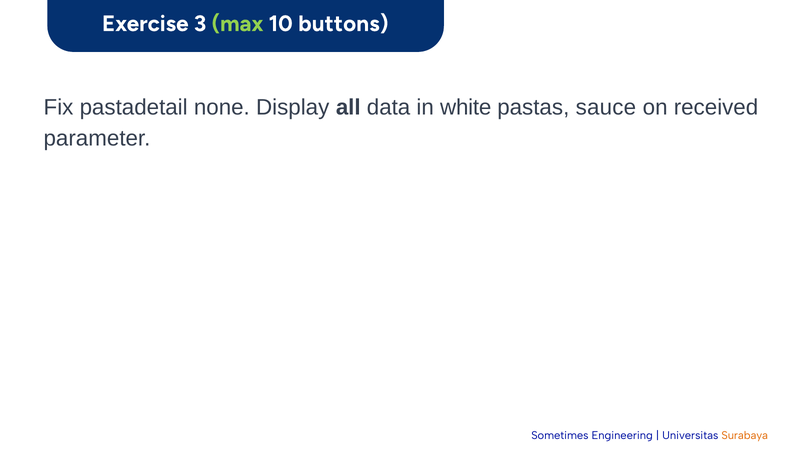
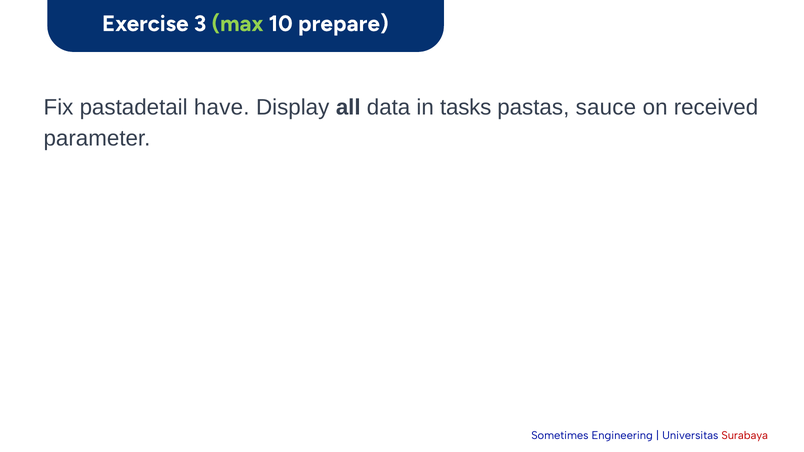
buttons: buttons -> prepare (343, 24)
none: none -> have (222, 107)
white: white -> tasks (466, 107)
Surabaya colour: orange -> red (745, 436)
